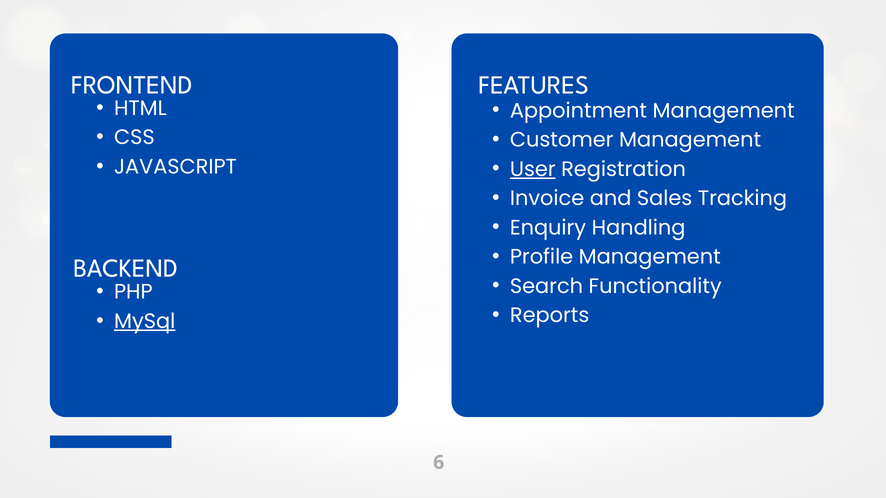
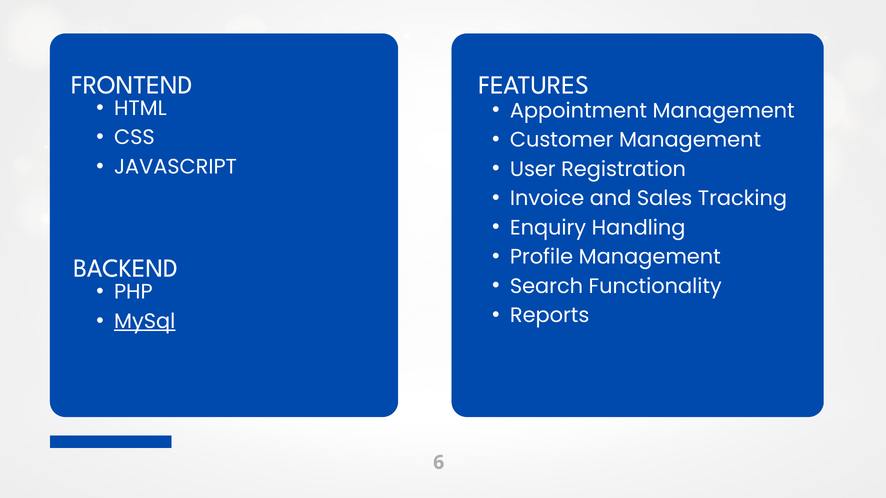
User underline: present -> none (533, 169)
